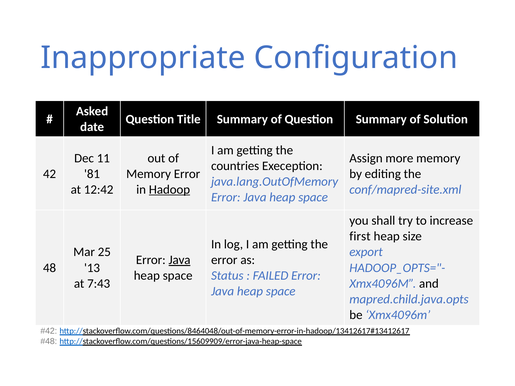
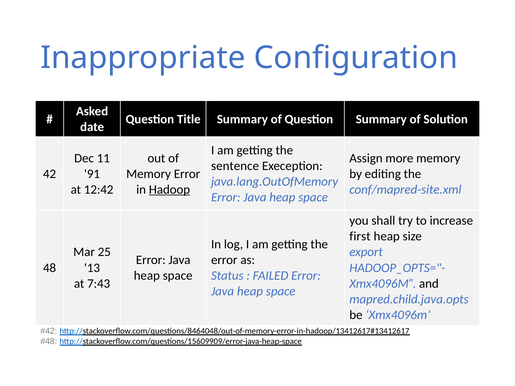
countries: countries -> sentence (235, 166)
81: 81 -> 91 (92, 174)
Java underline: present -> none (180, 260)
